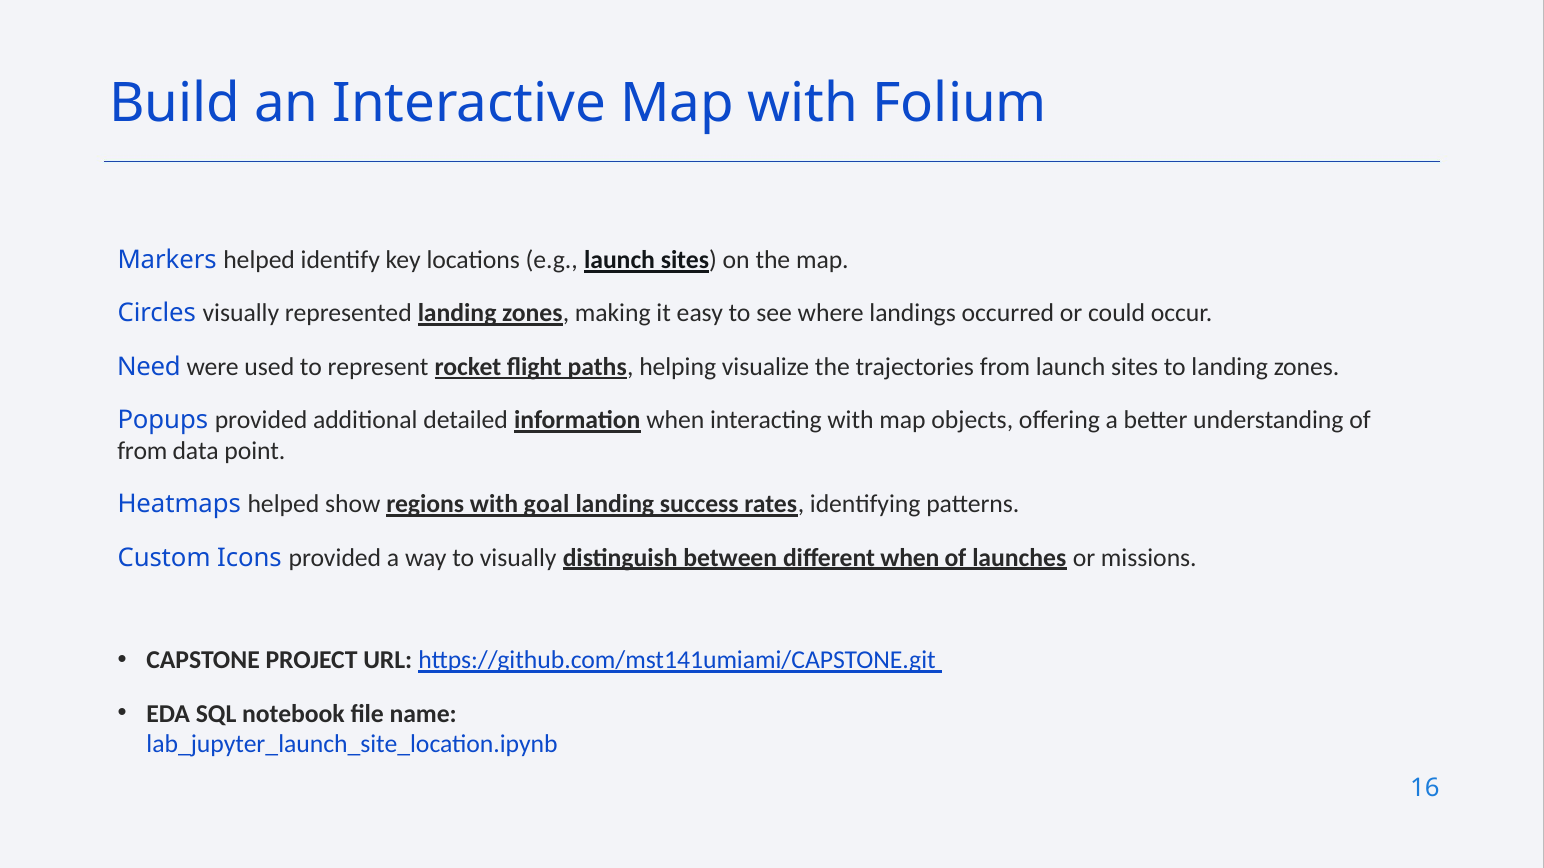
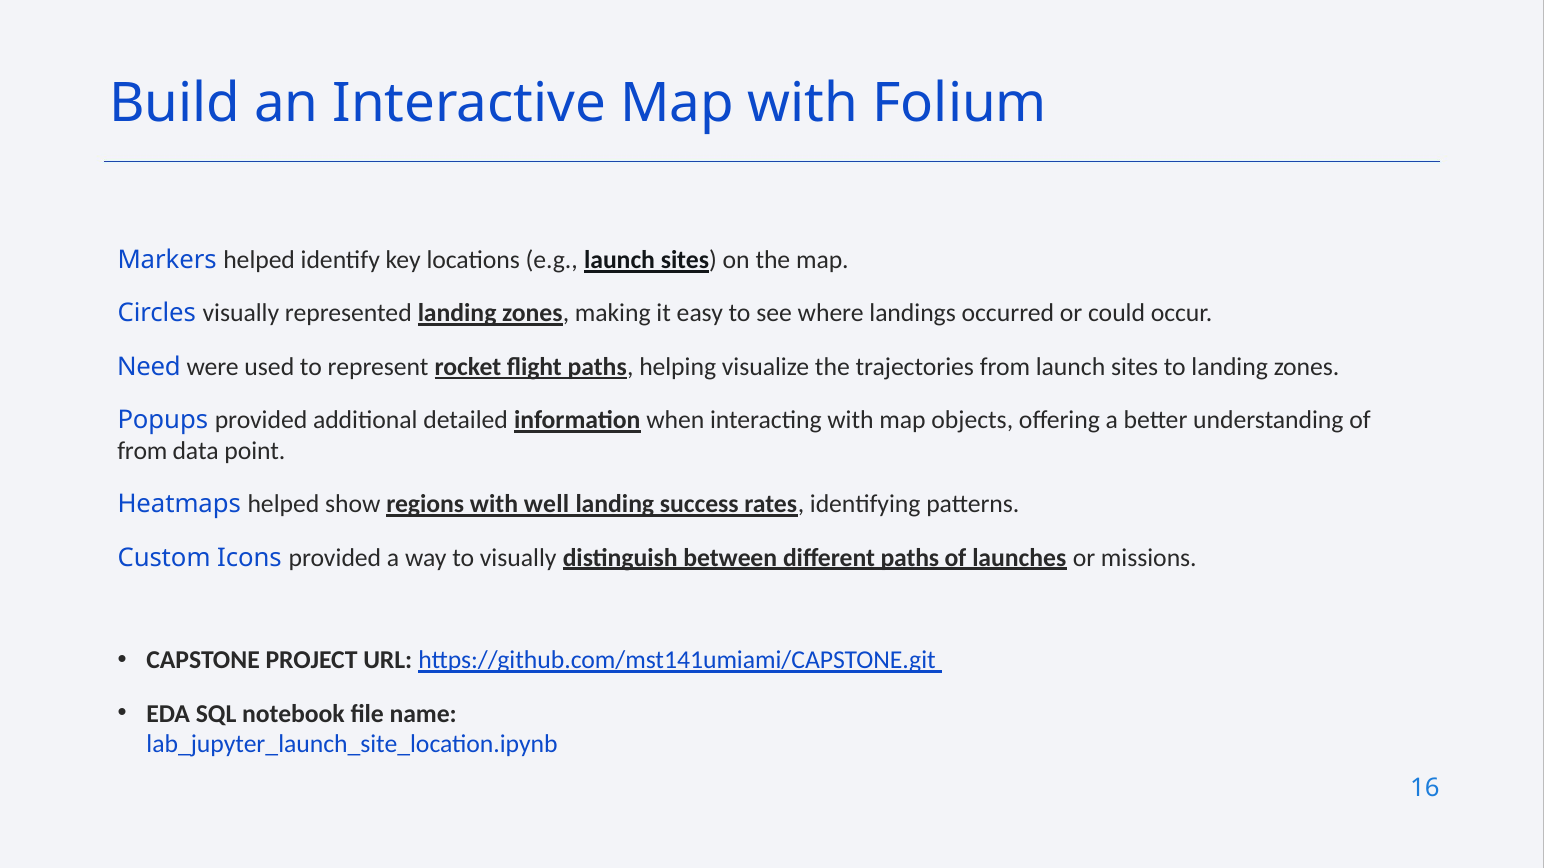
goal: goal -> well (547, 504)
different when: when -> paths (910, 558)
